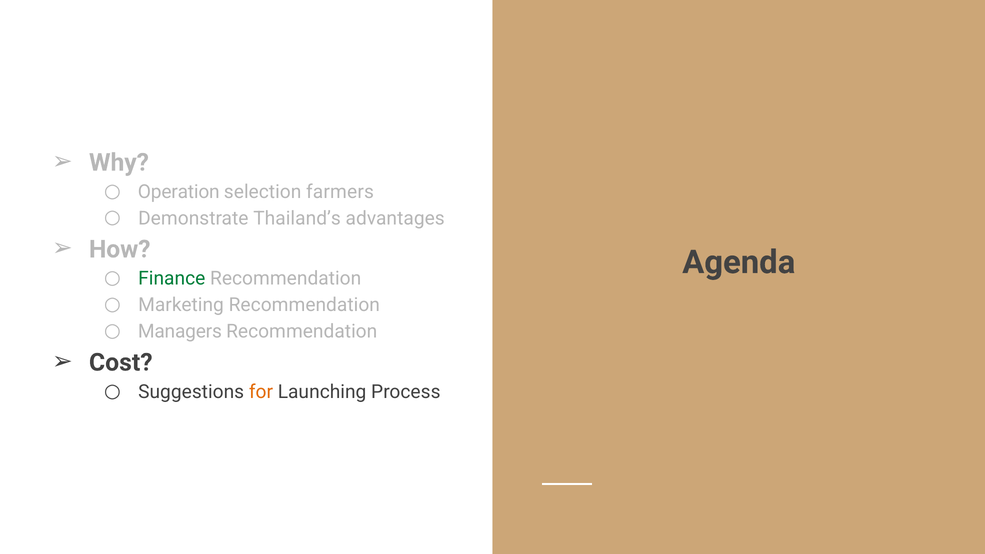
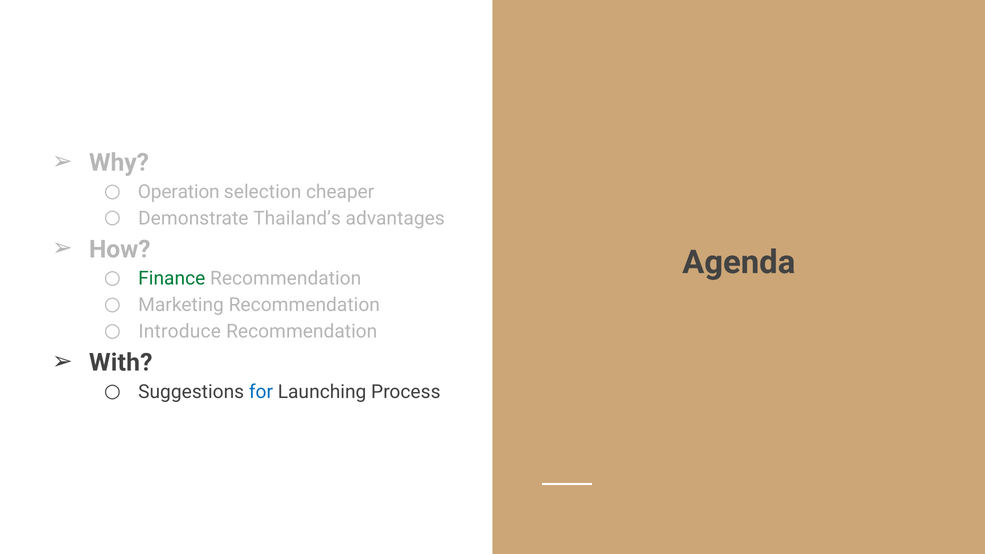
farmers: farmers -> cheaper (340, 192)
Managers: Managers -> Introduce (180, 331)
Cost: Cost -> With (121, 363)
for colour: orange -> blue (261, 392)
